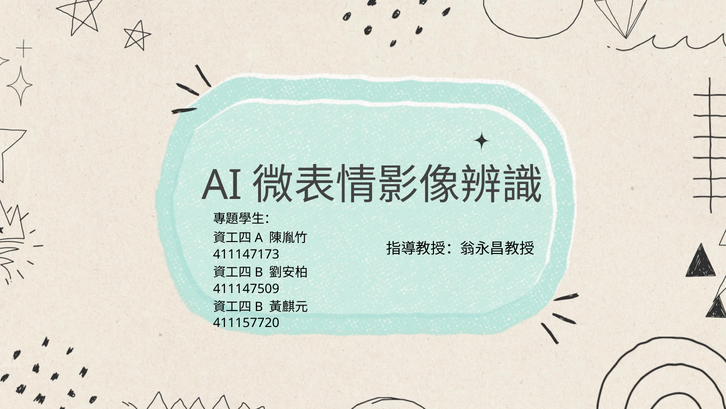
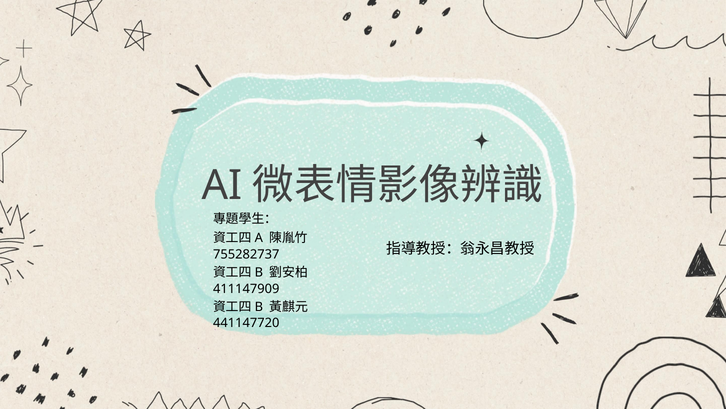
411147173: 411147173 -> 755282737 (246, 254)
411147509: 411147509 -> 411147909 (246, 289)
411157720: 411157720 -> 441147720 (246, 323)
